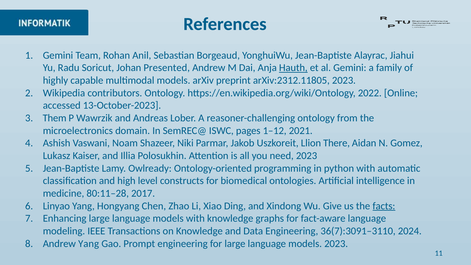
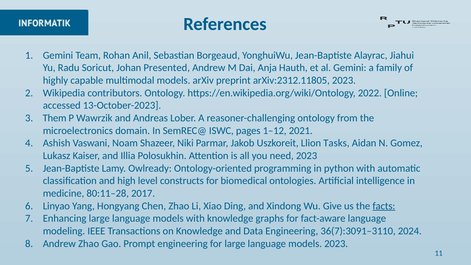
Hauth underline: present -> none (293, 68)
There: There -> Tasks (336, 143)
Andrew Yang: Yang -> Zhao (89, 244)
